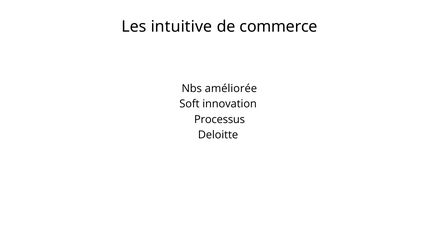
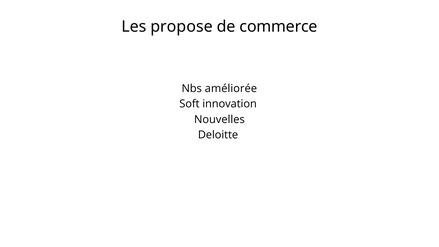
intuitive: intuitive -> propose (182, 27)
Processus: Processus -> Nouvelles (219, 119)
